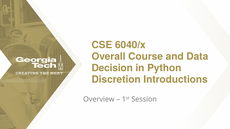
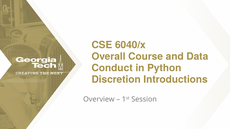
Decision: Decision -> Conduct (112, 68)
